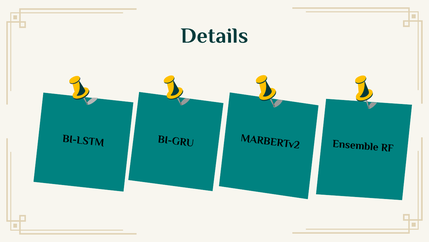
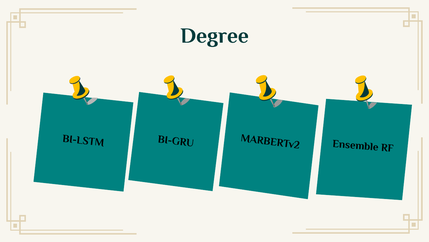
Details: Details -> Degree (215, 35)
